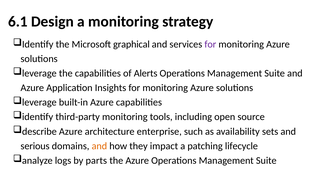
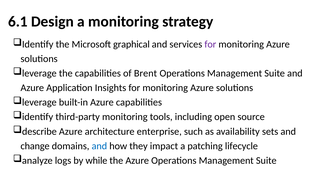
Alerts: Alerts -> Brent (146, 73)
serious: serious -> change (35, 146)
and colour: orange -> blue (99, 146)
parts: parts -> while (96, 160)
